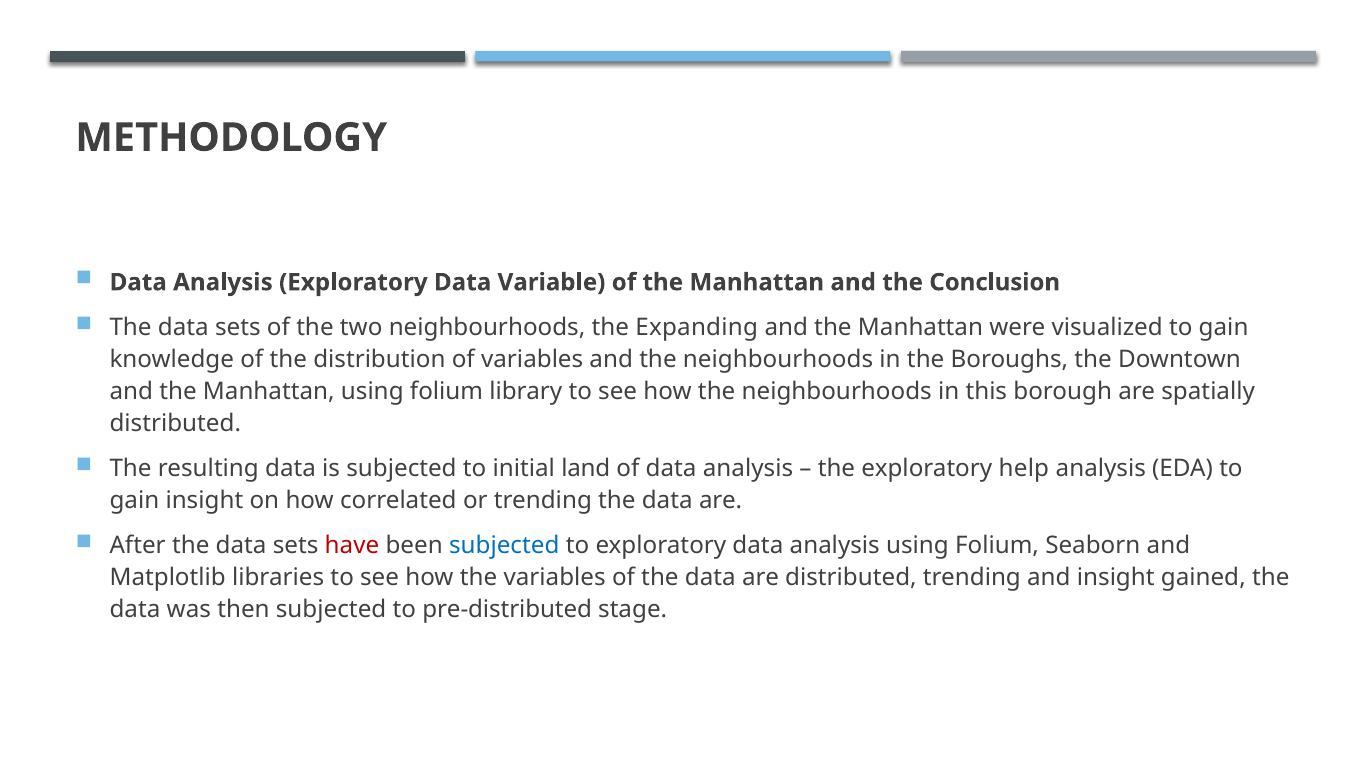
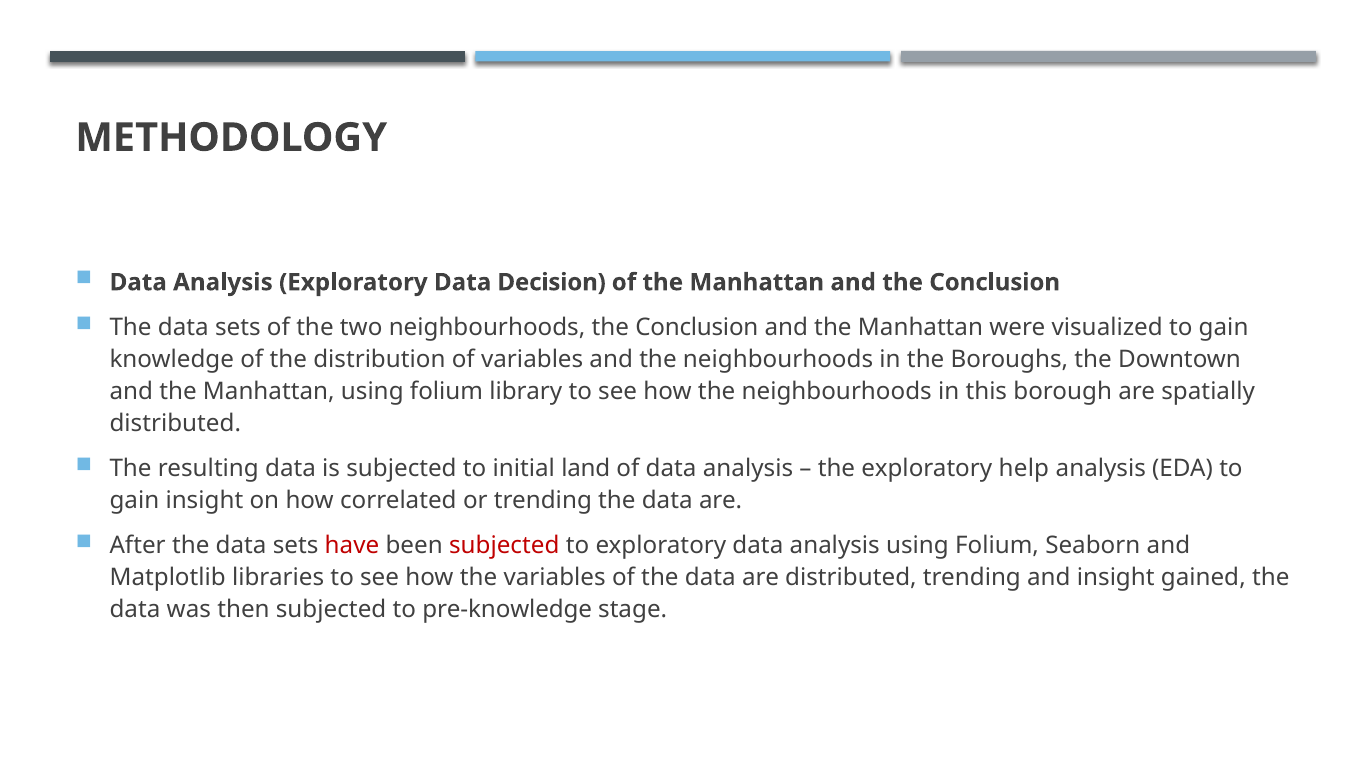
Variable: Variable -> Decision (552, 282)
neighbourhoods the Expanding: Expanding -> Conclusion (697, 328)
subjected colour: blue -> red (504, 546)
pre-distributed: pre-distributed -> pre-knowledge (507, 610)
